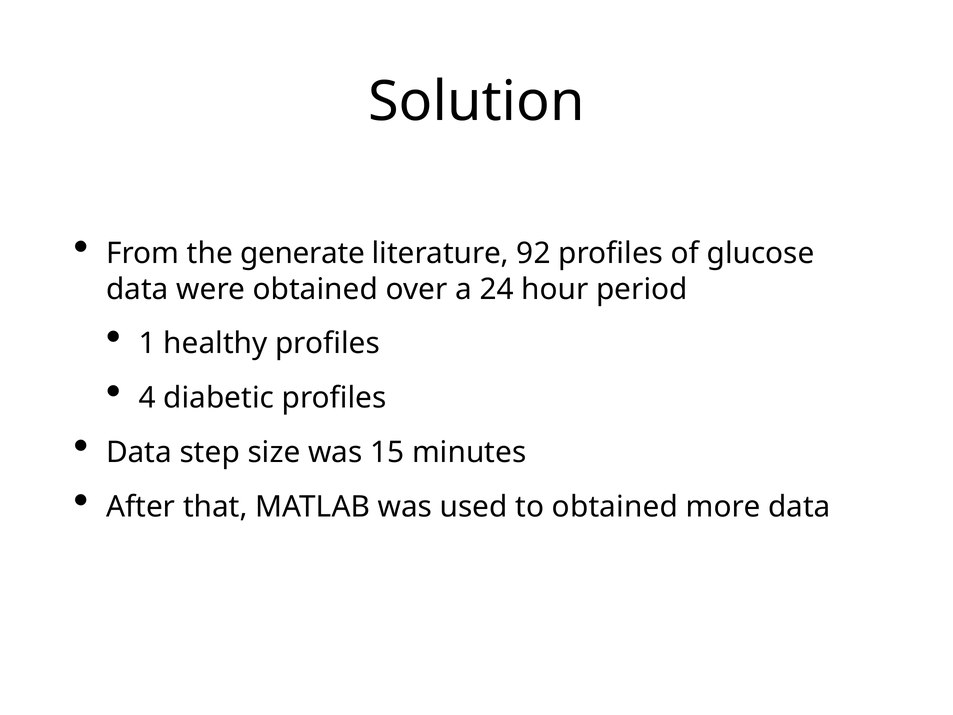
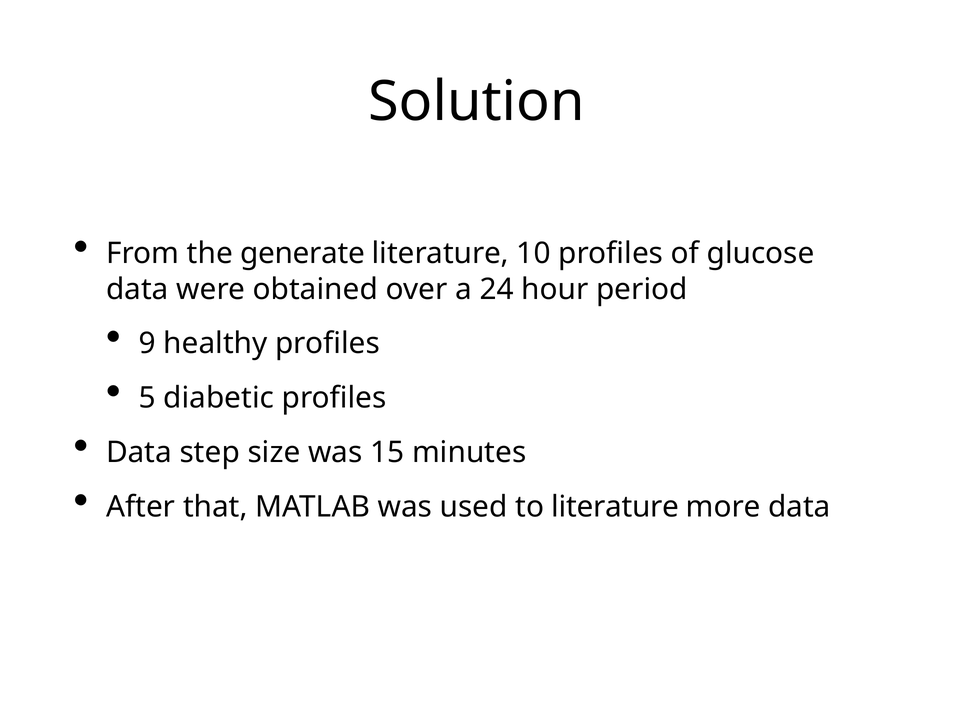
92: 92 -> 10 (534, 253)
1: 1 -> 9 (147, 343)
4: 4 -> 5 (147, 398)
to obtained: obtained -> literature (615, 507)
